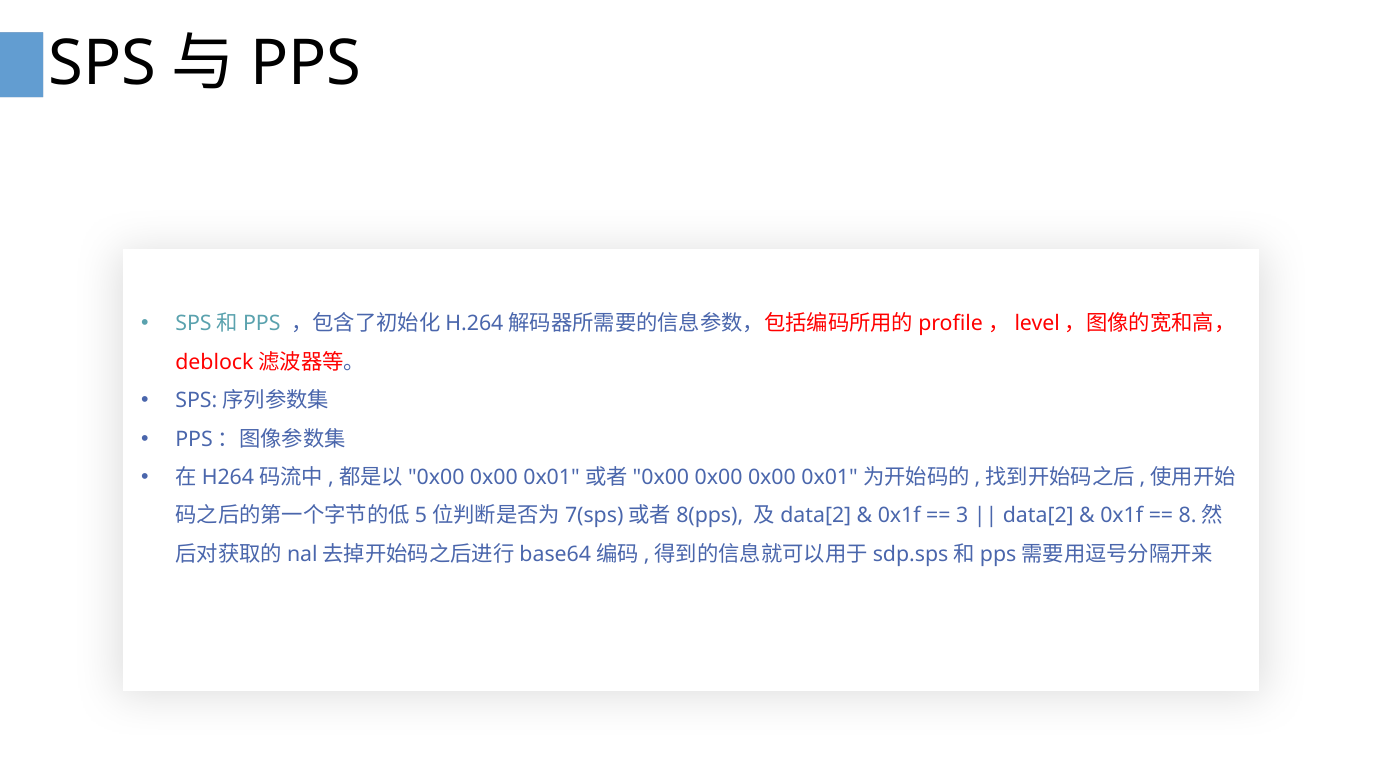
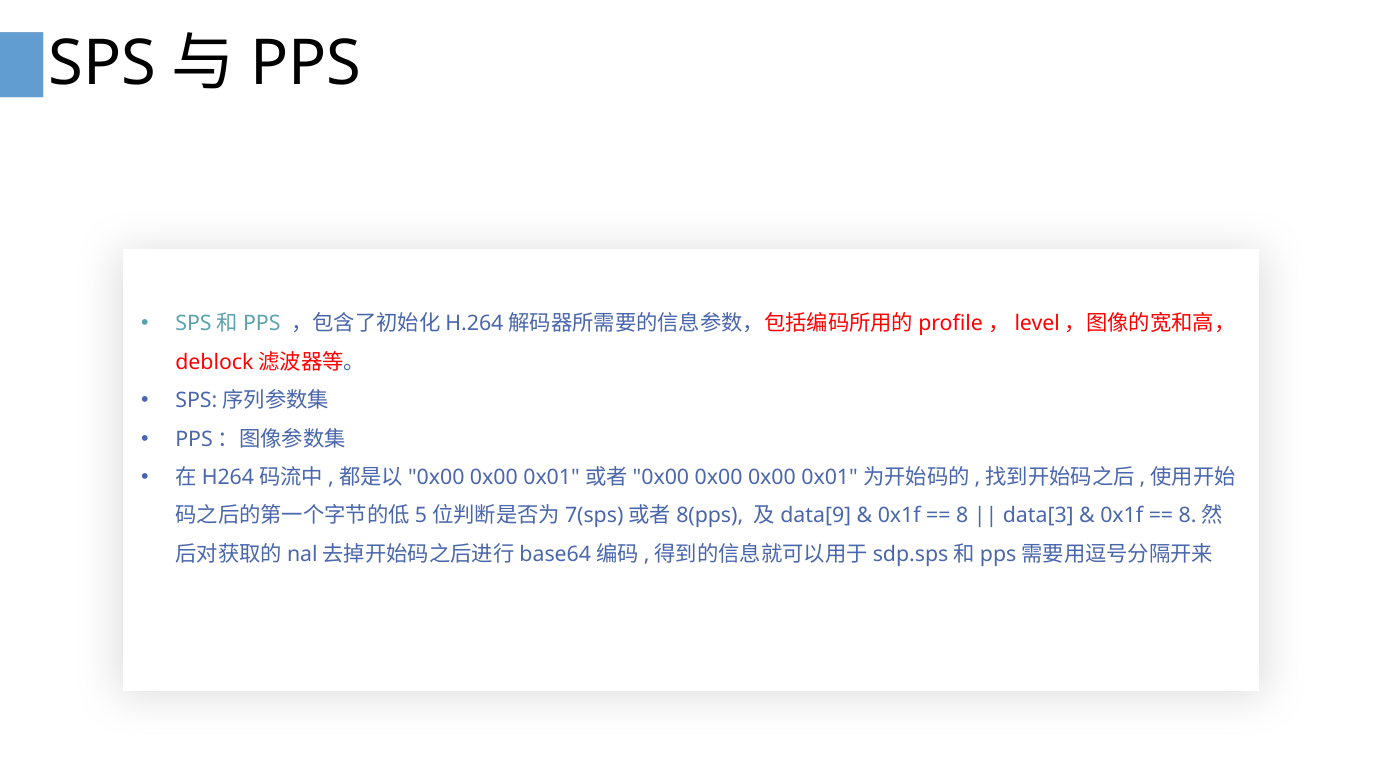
data[2: data[2 -> data[9 (816, 516)
3: 3 -> 8 (962, 516)
data[2: data[2 -> data[3 (1038, 516)
